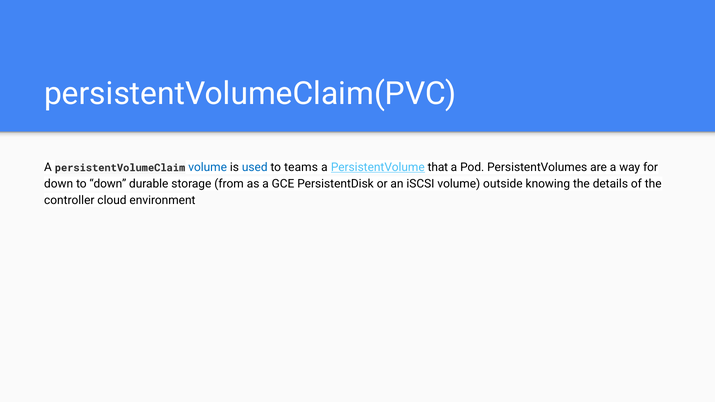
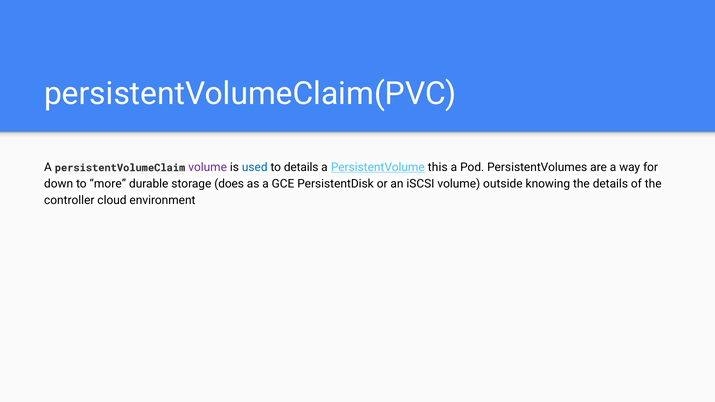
volume colour: blue -> purple (208, 167)
to teams: teams -> details (301, 167)
that: that -> this (438, 167)
to down: down -> more (108, 184)
from: from -> does (229, 184)
